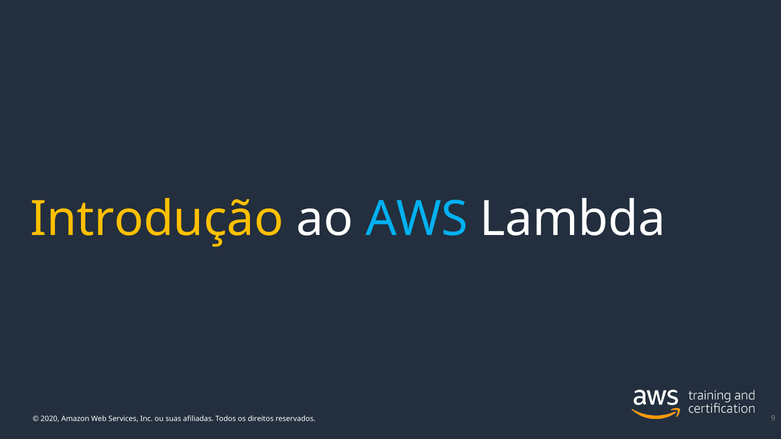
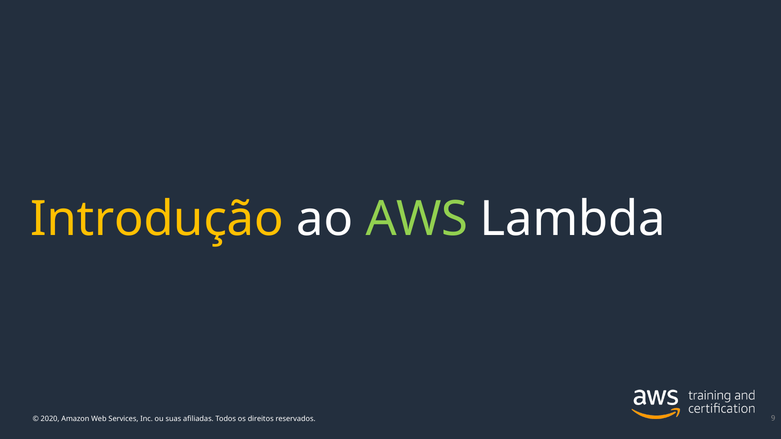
AWS colour: light blue -> light green (417, 219)
